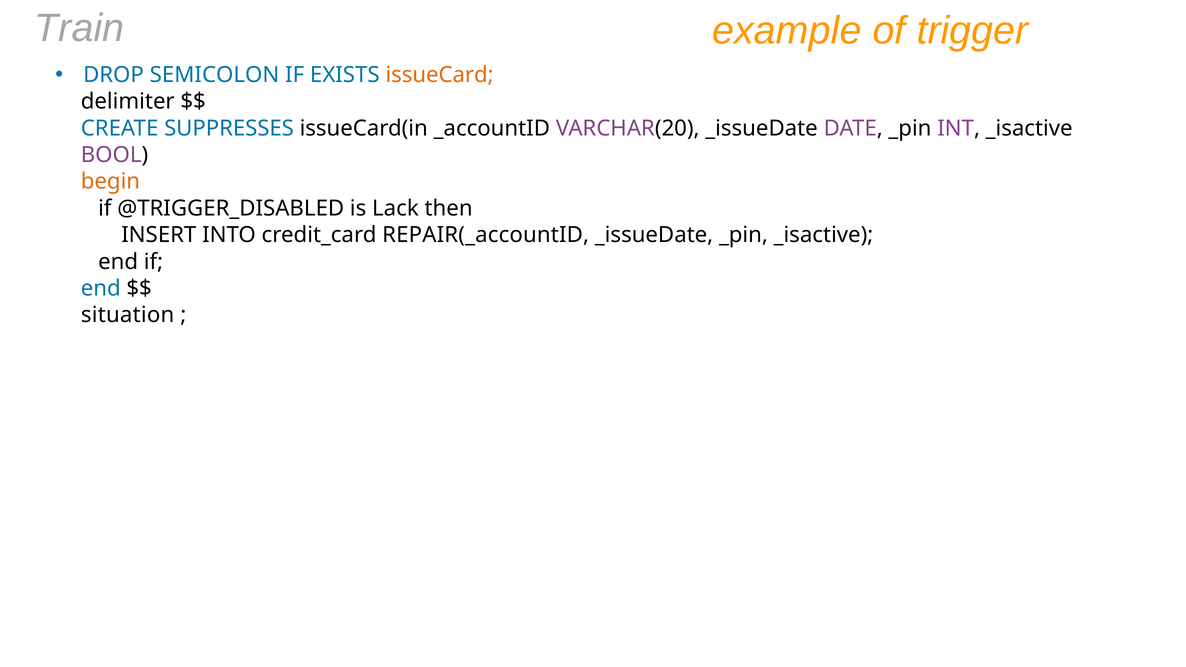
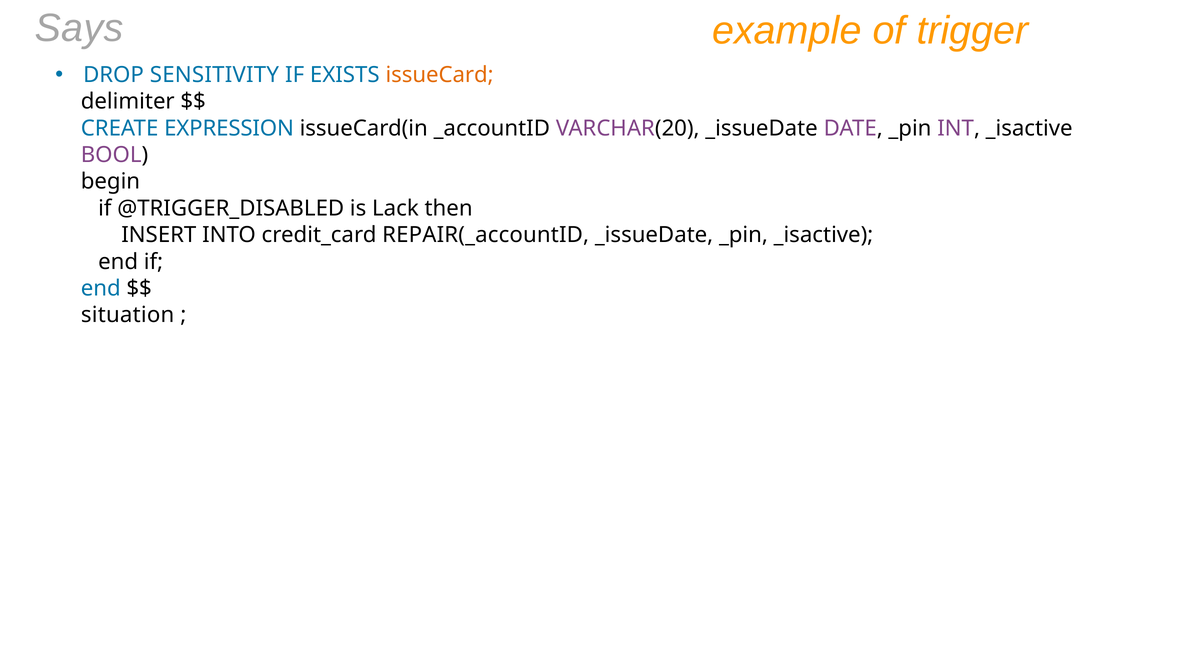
Train: Train -> Says (79, 28)
SEMICOLON: SEMICOLON -> SENSITIVITY (214, 75)
SUPPRESSES: SUPPRESSES -> EXPRESSION (229, 128)
begin colour: orange -> black (110, 182)
